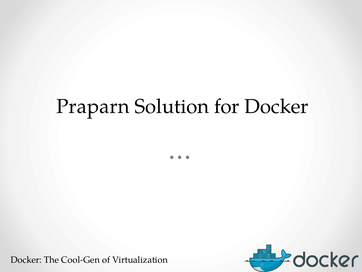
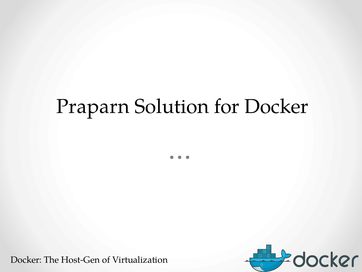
Cool-Gen: Cool-Gen -> Host-Gen (81, 259)
